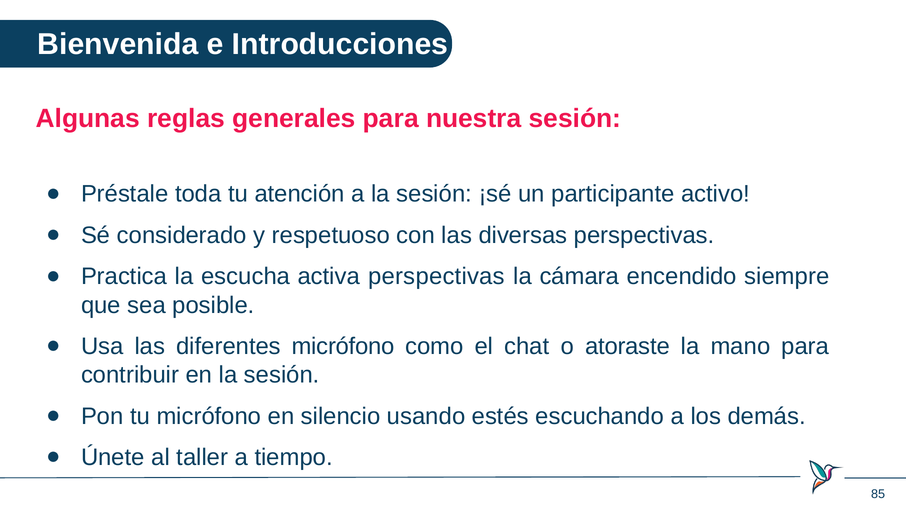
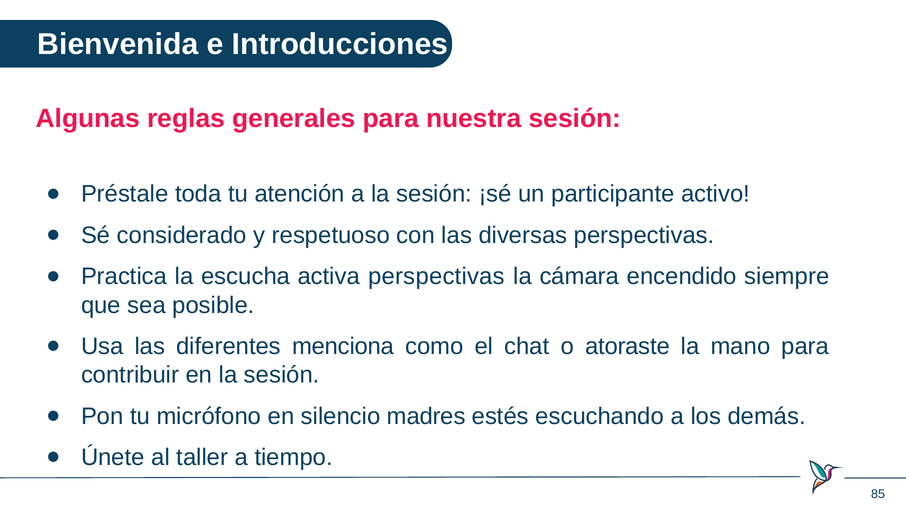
diferentes micrófono: micrófono -> menciona (343, 347)
usando: usando -> madres (426, 417)
